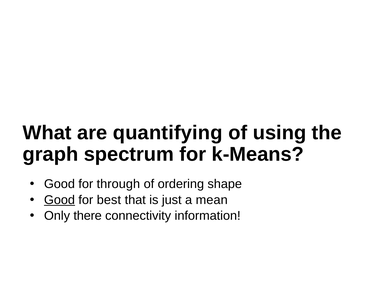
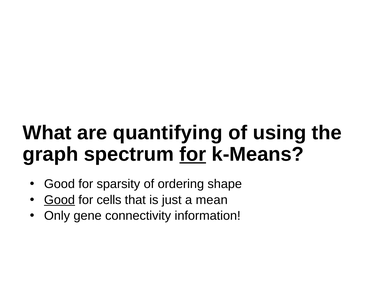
for underline: none -> present (193, 154)
through: through -> sparsity (118, 184)
best: best -> cells (109, 200)
there: there -> gene (88, 216)
